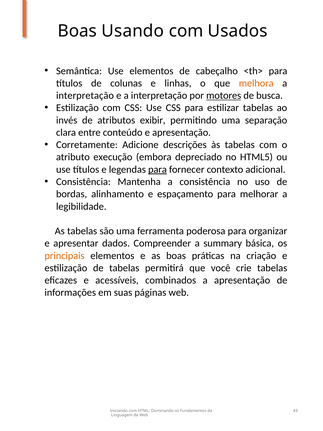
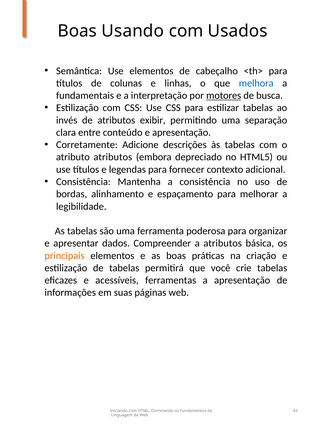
melhora colour: orange -> blue (256, 83)
interpretação: interpretação -> fundamentais (85, 95)
atributo execução: execução -> atributos (113, 157)
para underline: present -> none (157, 169)
a summary: summary -> atributos (223, 243)
combinados: combinados -> ferramentas (171, 280)
